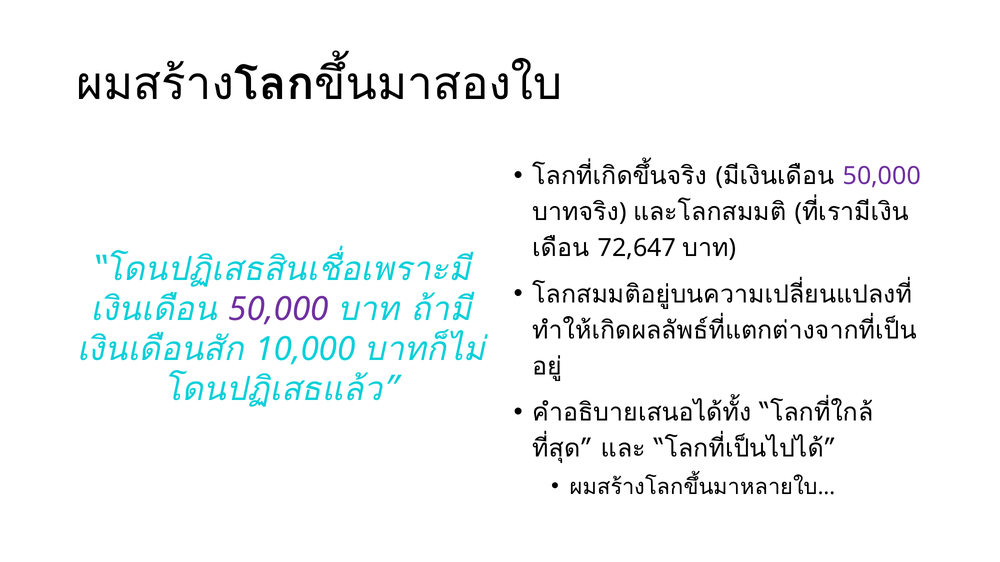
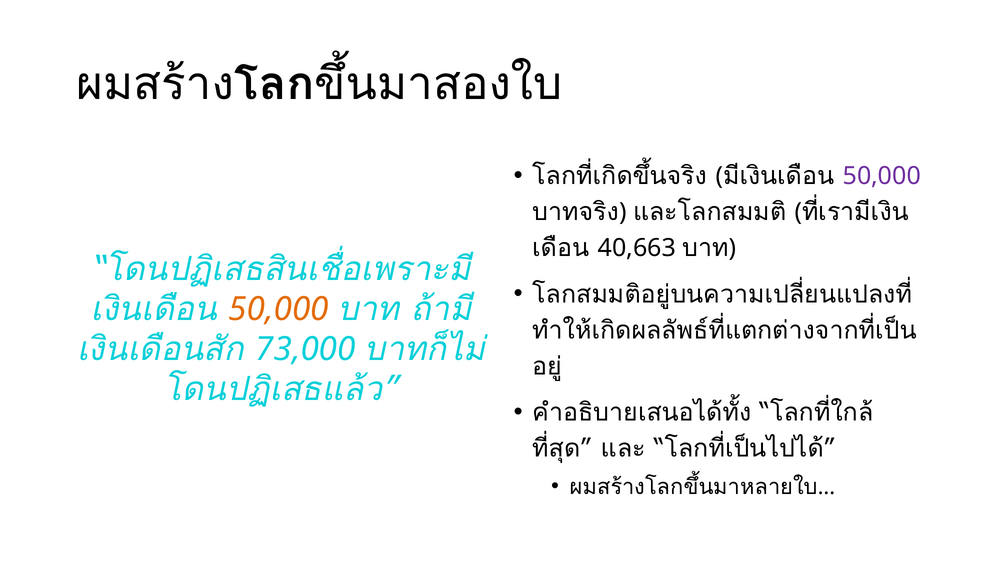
72,647: 72,647 -> 40,663 (637, 248)
50,000 colour: purple -> orange (279, 310)
10,000: 10,000 -> 73,000 (306, 350)
